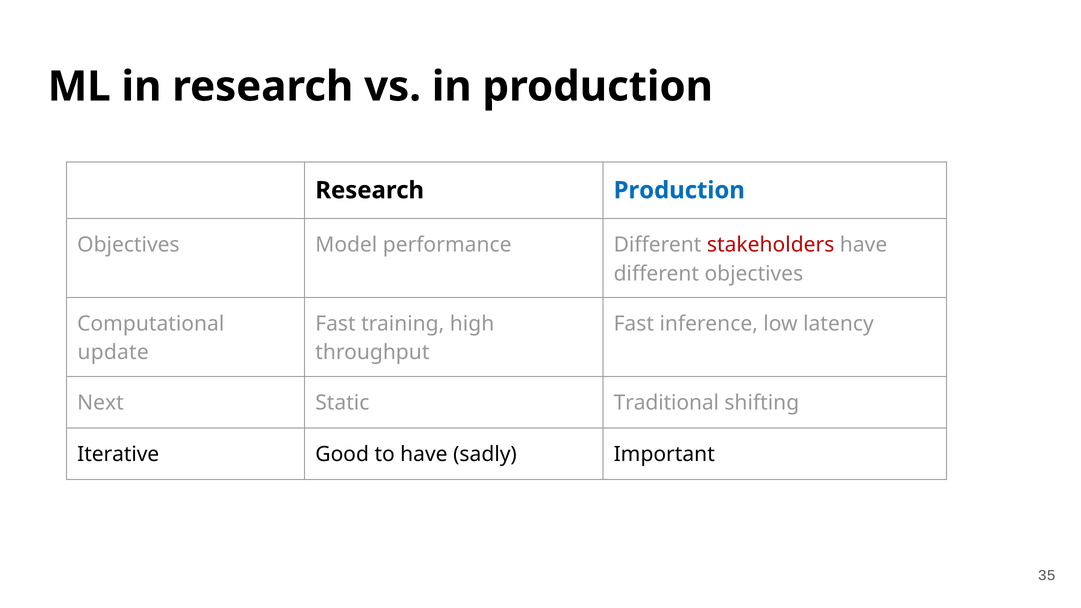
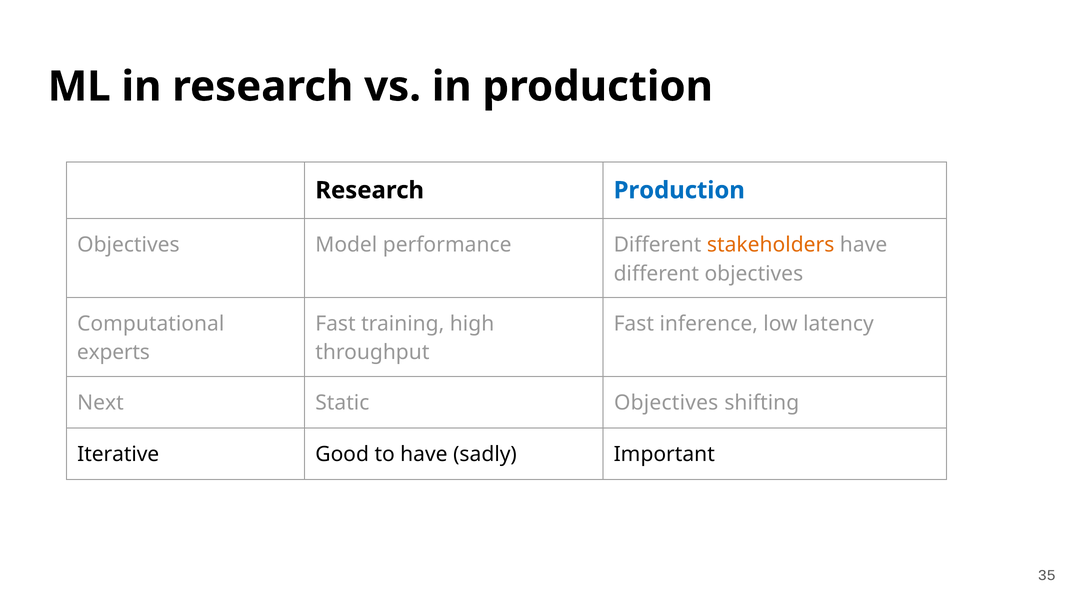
stakeholders colour: red -> orange (771, 245)
update: update -> experts (113, 352)
Static Traditional: Traditional -> Objectives (666, 403)
